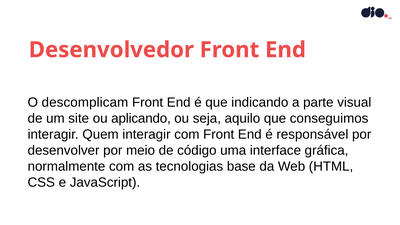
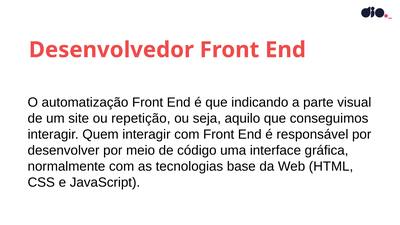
descomplicam: descomplicam -> automatização (85, 102)
aplicando: aplicando -> repetição (141, 118)
